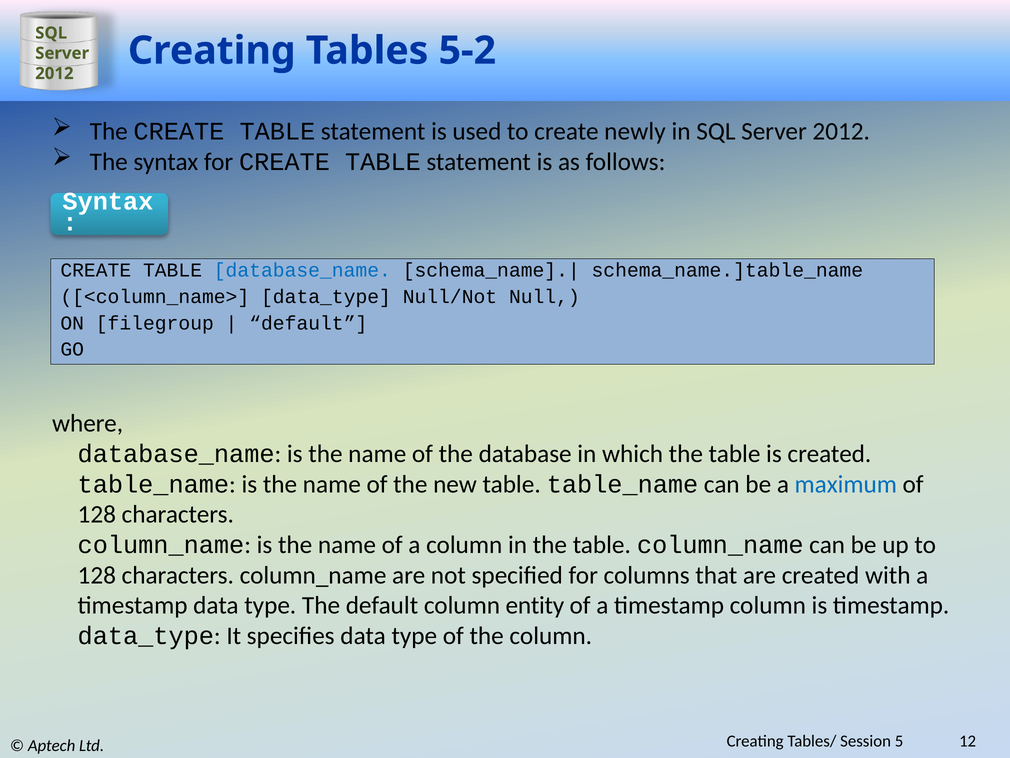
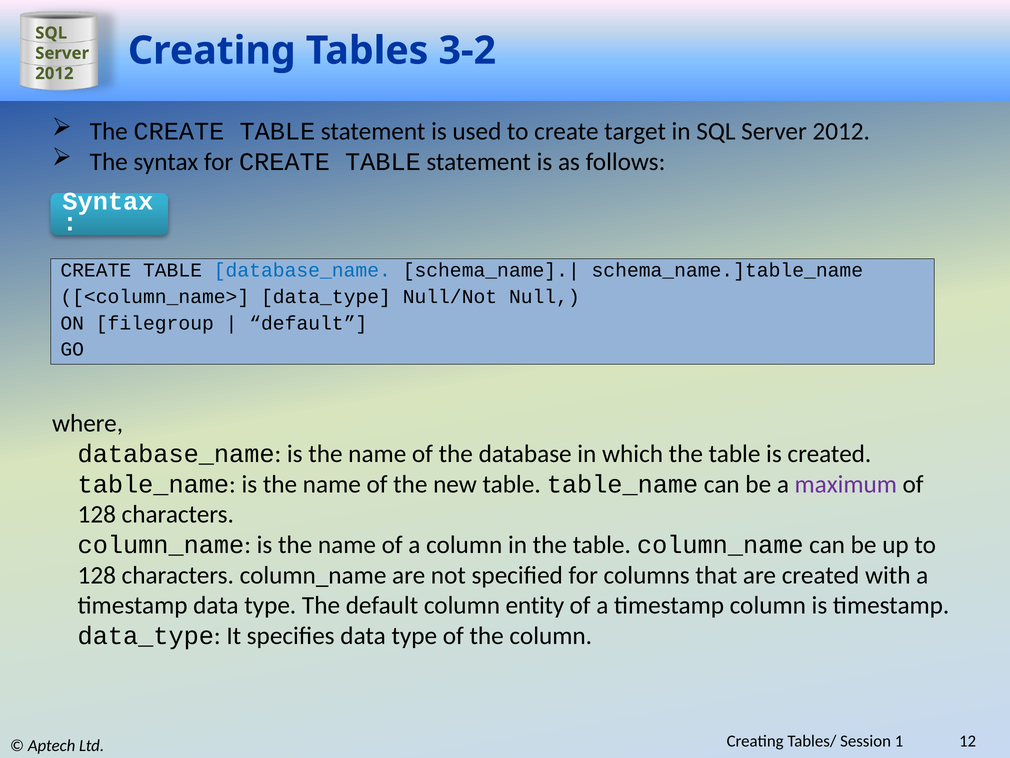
5-2: 5-2 -> 3-2 (467, 51)
newly: newly -> target (635, 131)
maximum colour: blue -> purple (846, 484)
5: 5 -> 1 (899, 741)
